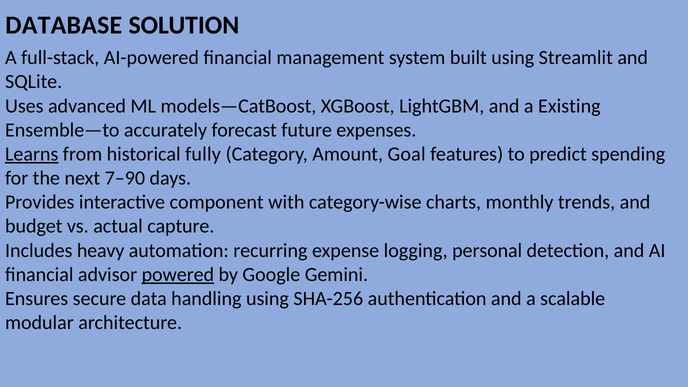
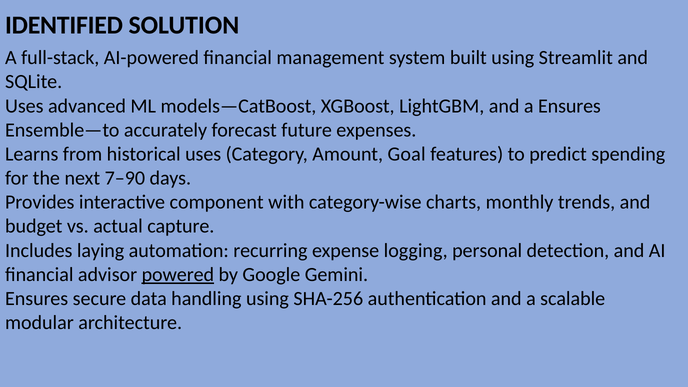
DATABASE: DATABASE -> IDENTIFIED (64, 25)
a Existing: Existing -> Ensures (569, 106)
Learns underline: present -> none (32, 154)
historical fully: fully -> uses (203, 154)
heavy: heavy -> laying (101, 250)
